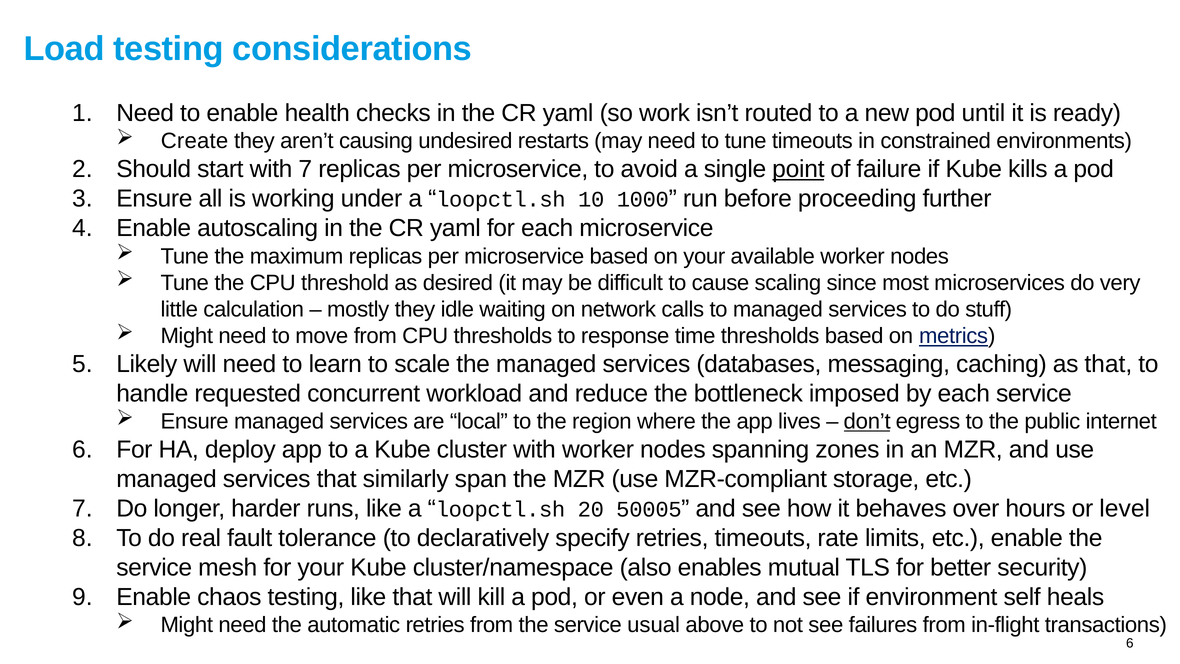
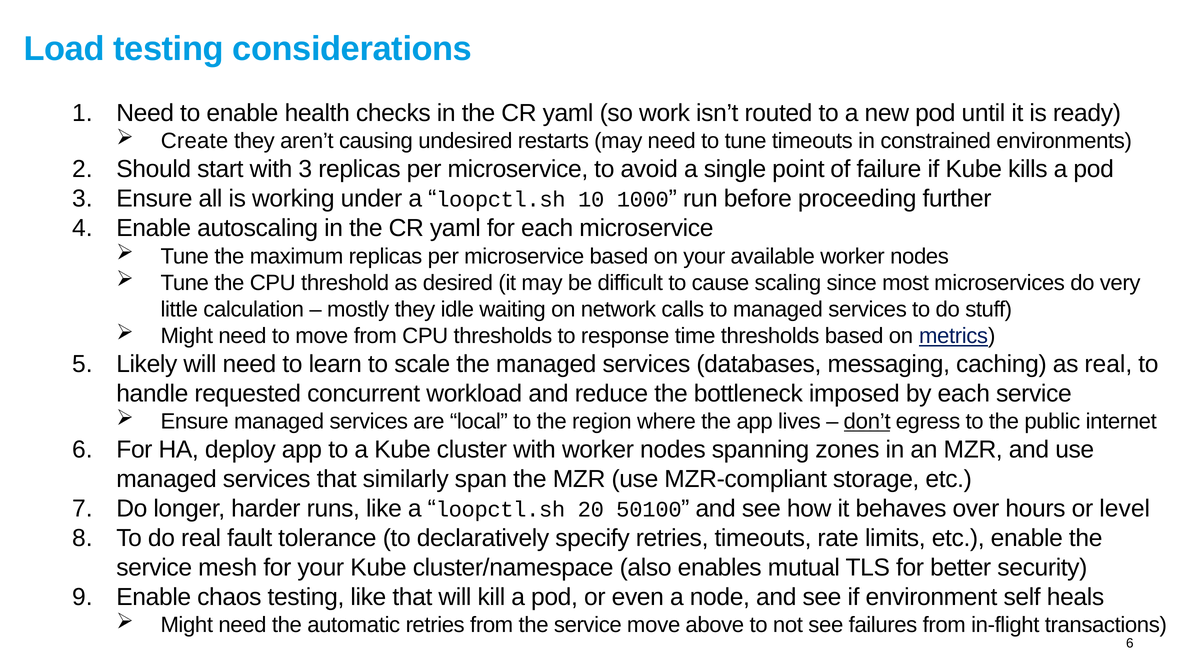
with 7: 7 -> 3 (305, 169)
point underline: present -> none (798, 169)
as that: that -> real (1108, 364)
50005: 50005 -> 50100 (649, 510)
service usual: usual -> move (654, 625)
